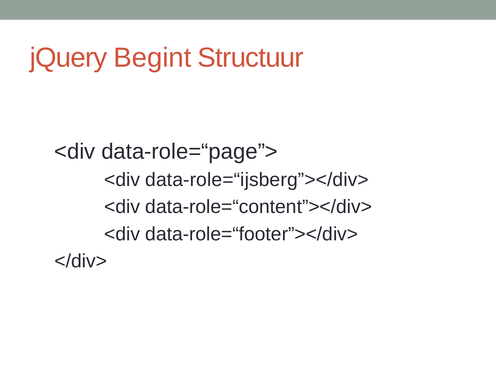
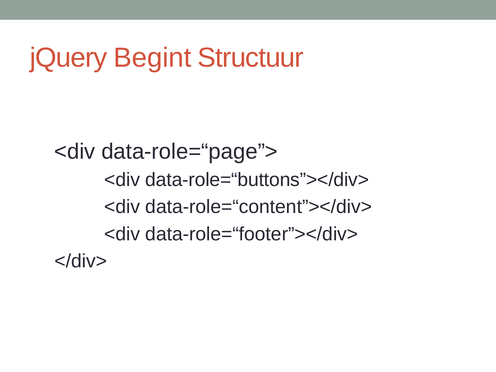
data-role=“ijsberg”></div>: data-role=“ijsberg”></div> -> data-role=“buttons”></div> (257, 180)
